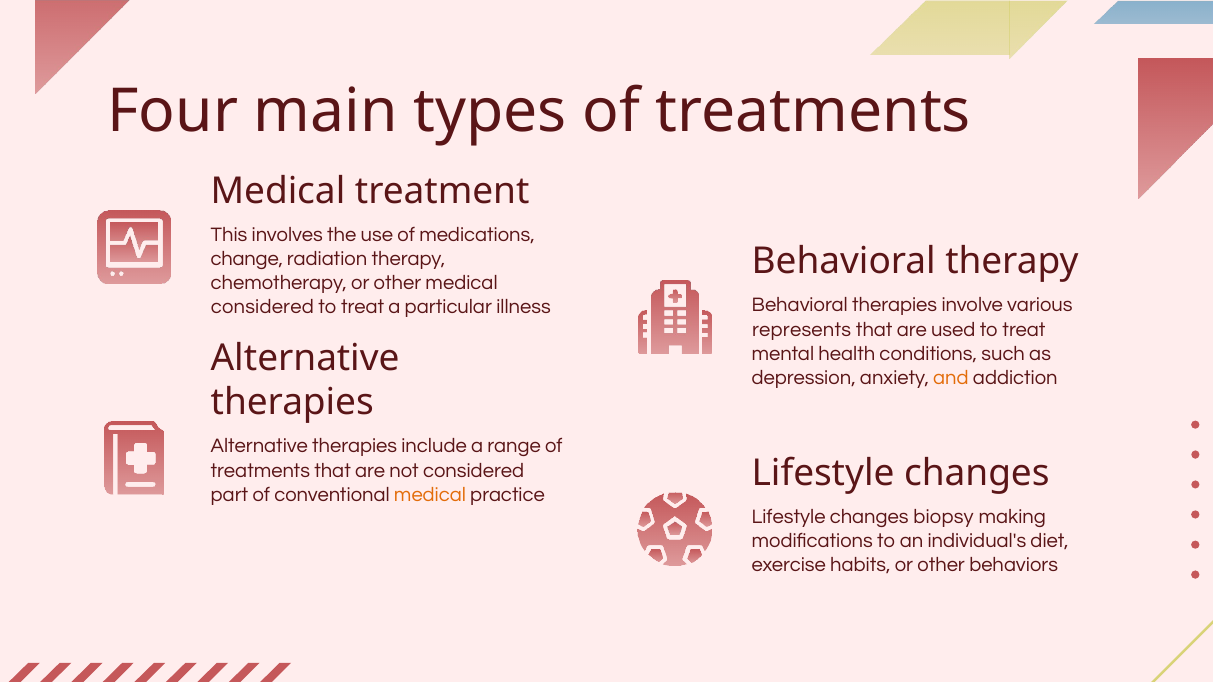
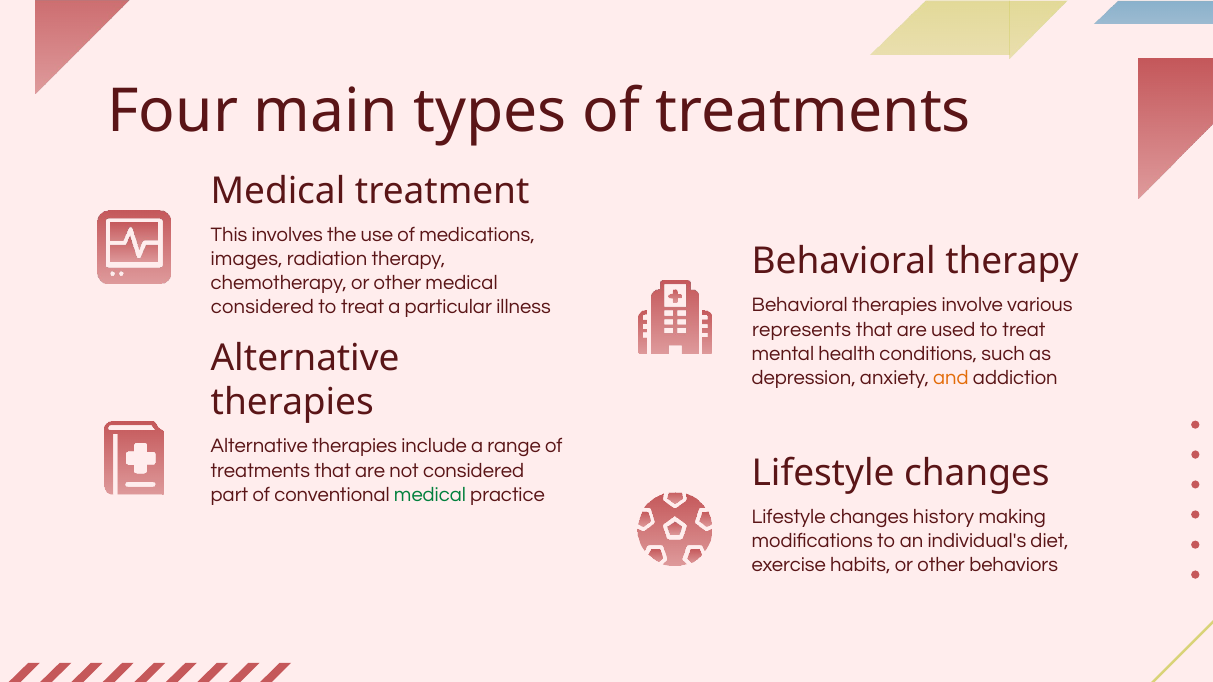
change: change -> images (247, 259)
medical colour: orange -> green (430, 495)
biopsy: biopsy -> history (944, 517)
